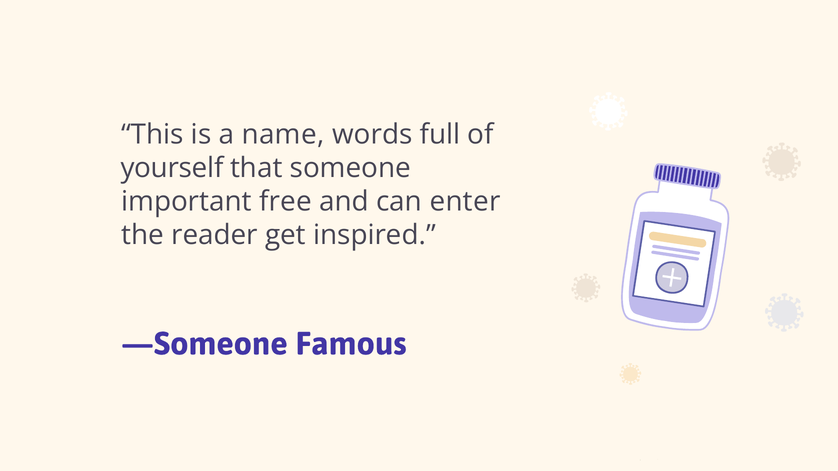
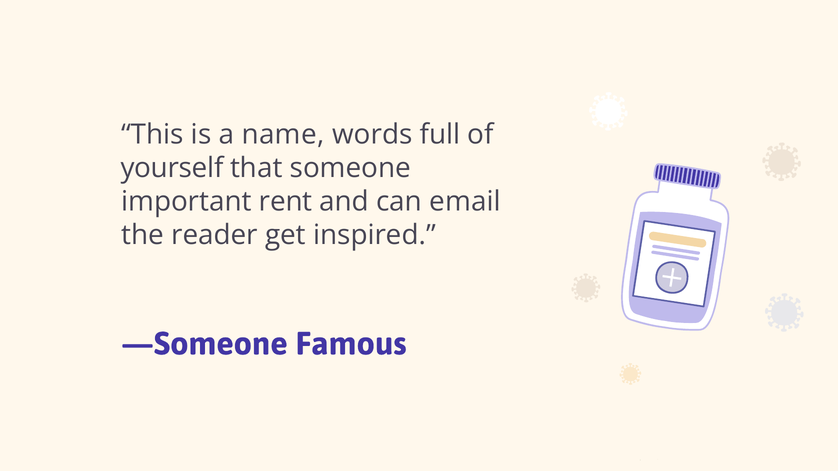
free: free -> rent (286, 202)
enter: enter -> email (465, 202)
